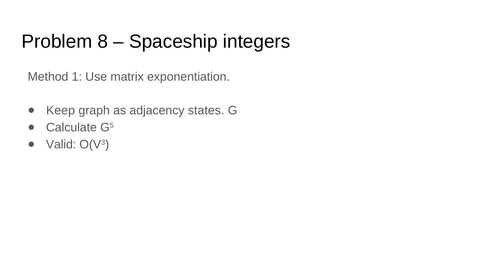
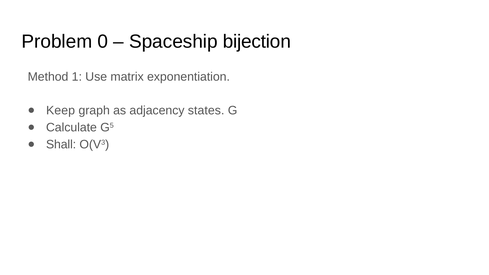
8: 8 -> 0 (103, 41)
integers: integers -> bijection (257, 41)
Valid: Valid -> Shall (61, 144)
